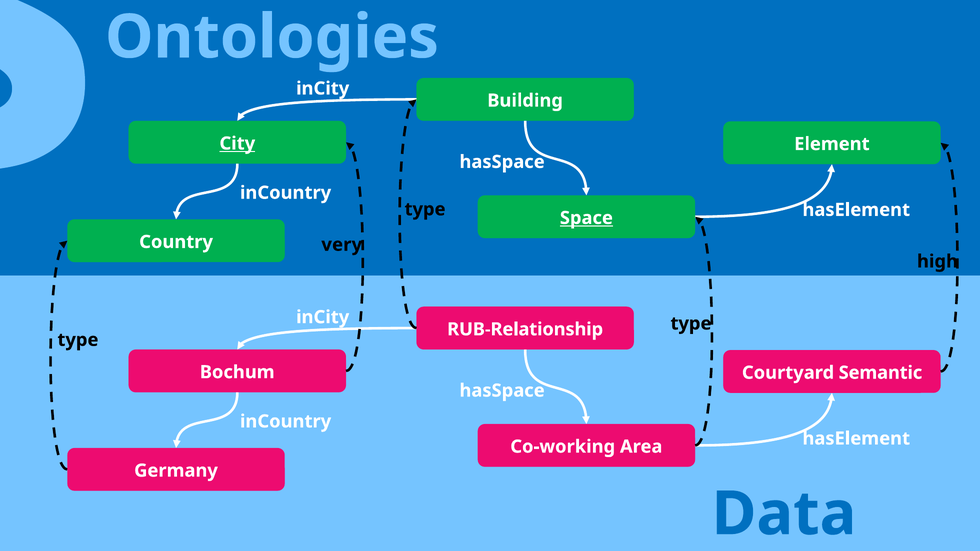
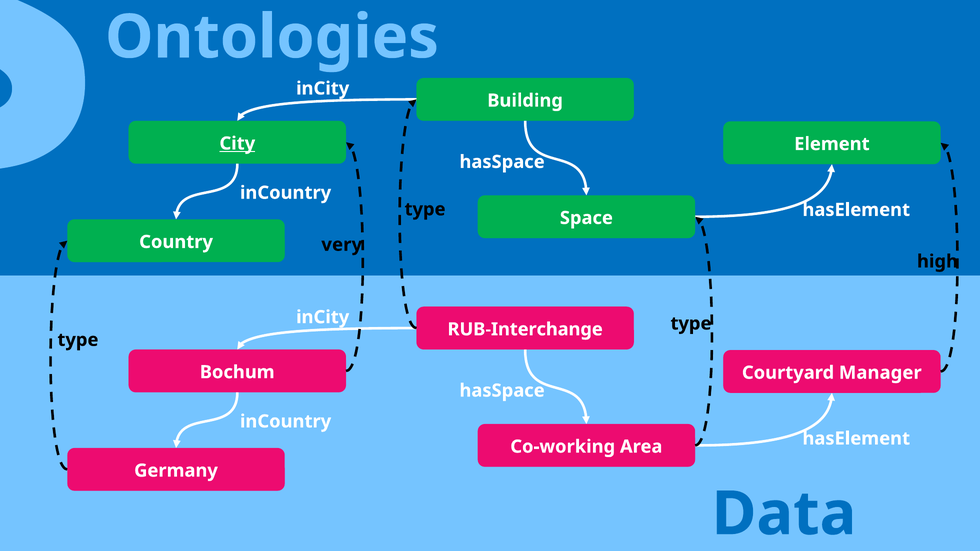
Space underline: present -> none (586, 218)
RUB-Relationship: RUB-Relationship -> RUB-Interchange (525, 329)
Semantic: Semantic -> Manager (880, 373)
